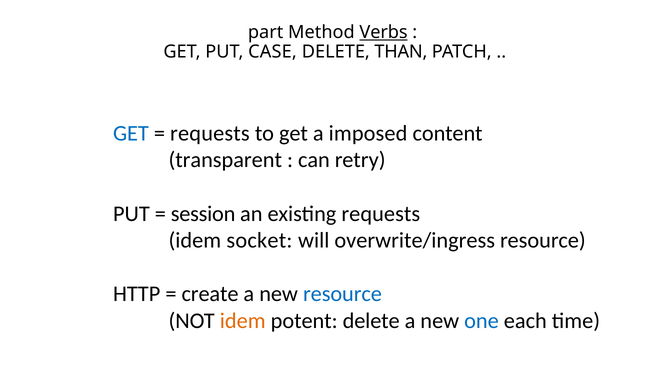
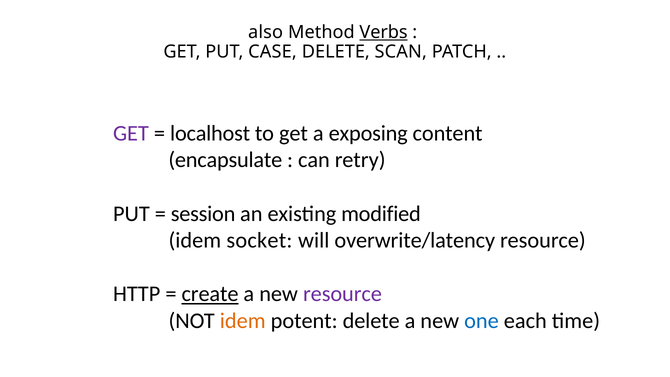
part: part -> also (266, 32)
THAN: THAN -> SCAN (401, 52)
GET colour: blue -> purple (131, 133)
requests: requests -> localhost (210, 133)
imposed: imposed -> exposing (368, 133)
transparent: transparent -> encapsulate (225, 160)
existing requests: requests -> modified (381, 214)
overwrite/ingress: overwrite/ingress -> overwrite/latency (415, 240)
create underline: none -> present (210, 294)
resource colour: blue -> purple (342, 294)
